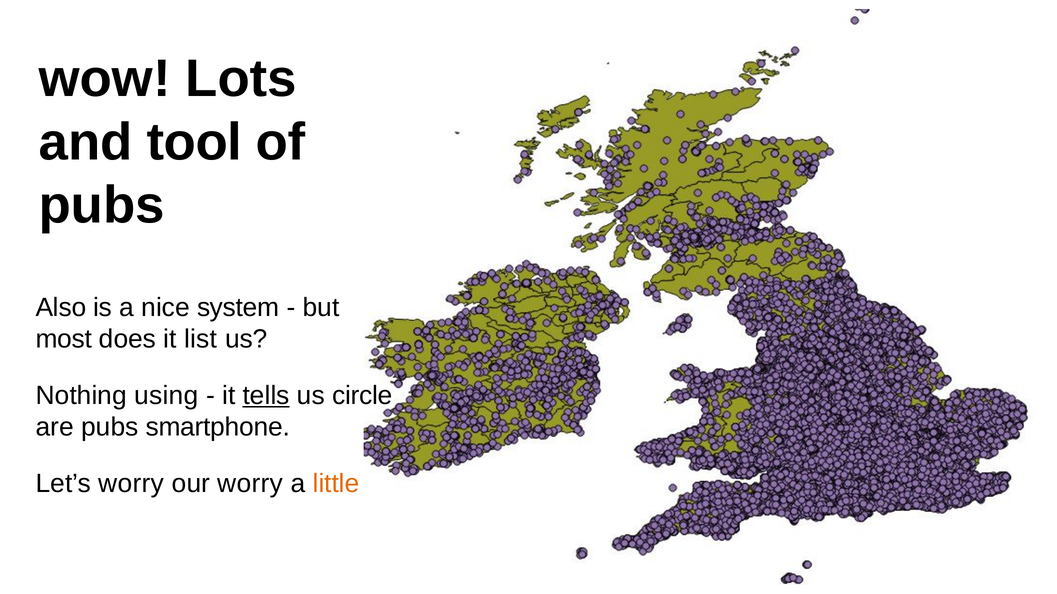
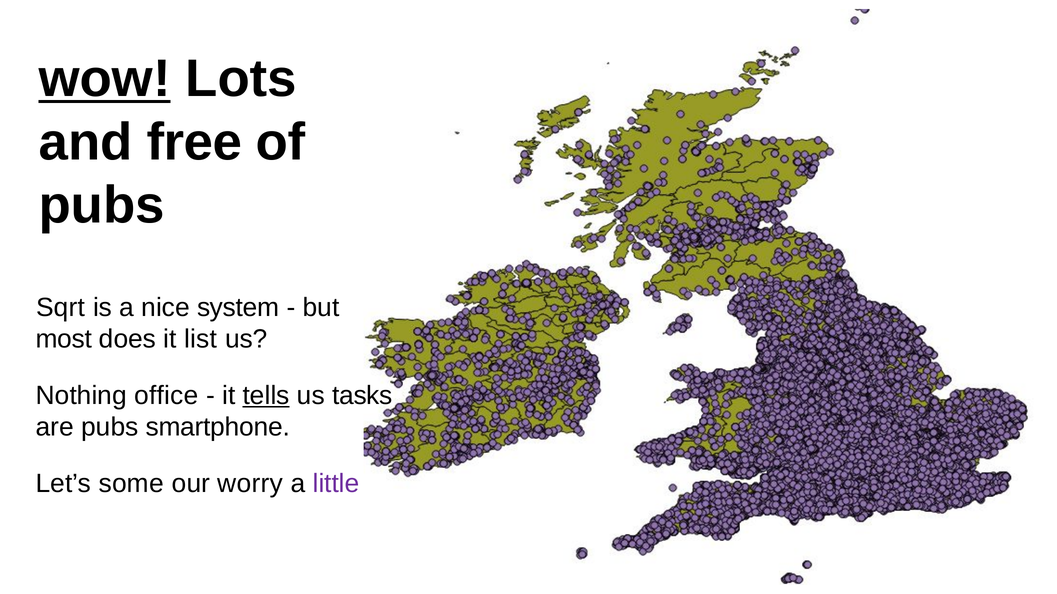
wow underline: none -> present (105, 79)
tool: tool -> free (194, 142)
Also: Also -> Sqrt (61, 308)
using: using -> office (166, 396)
circle: circle -> tasks (362, 396)
Let’s worry: worry -> some (131, 484)
little colour: orange -> purple (336, 484)
